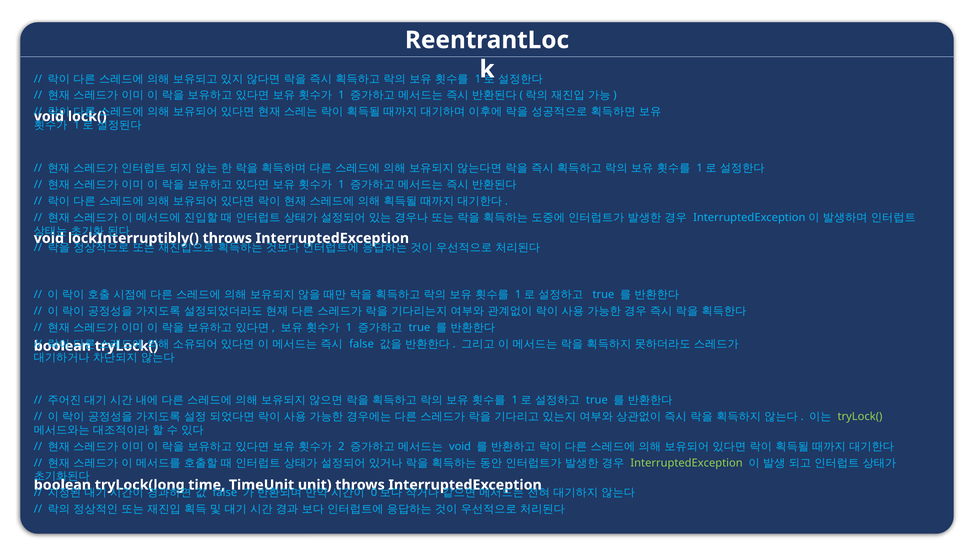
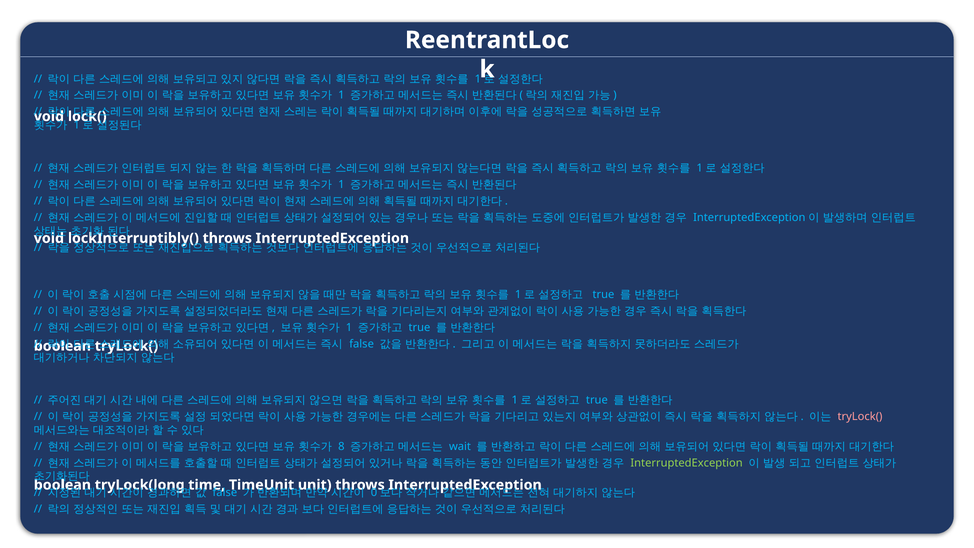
tryLock( colour: light green -> pink (860, 416)
2: 2 -> 8 (341, 446)
void: void -> wait (460, 446)
